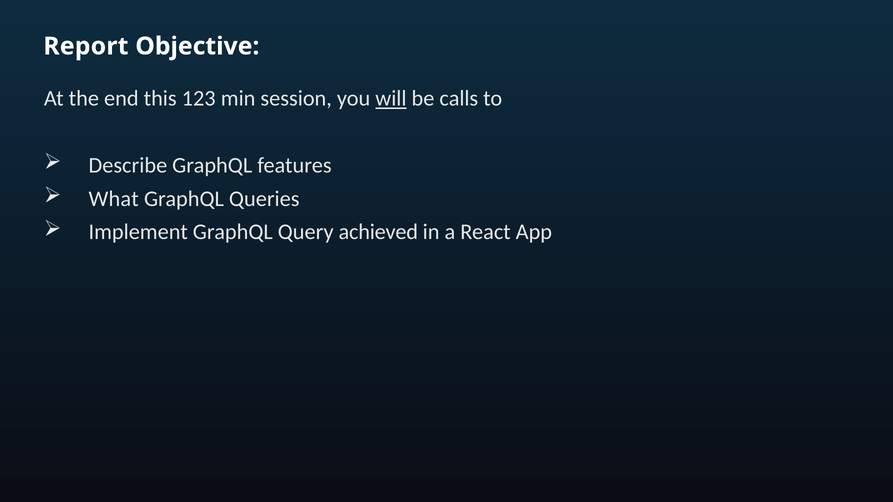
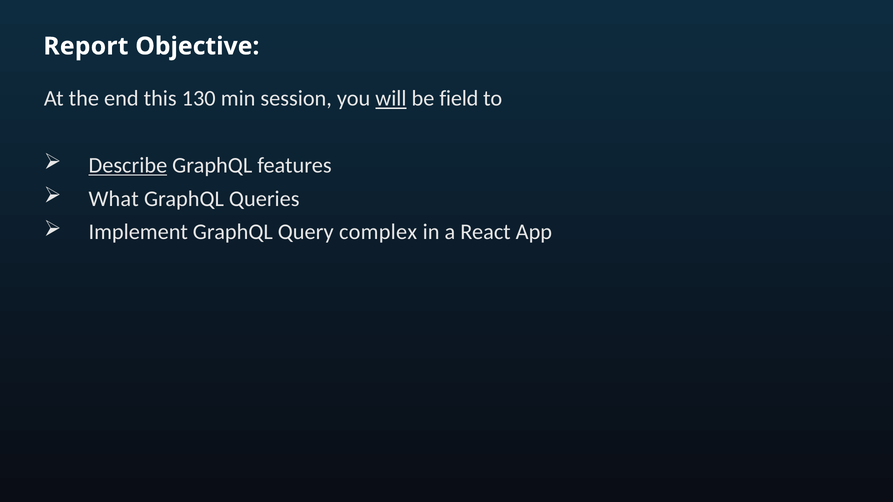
123: 123 -> 130 (199, 99)
calls: calls -> field (459, 99)
Describe underline: none -> present (128, 165)
achieved: achieved -> complex (378, 232)
